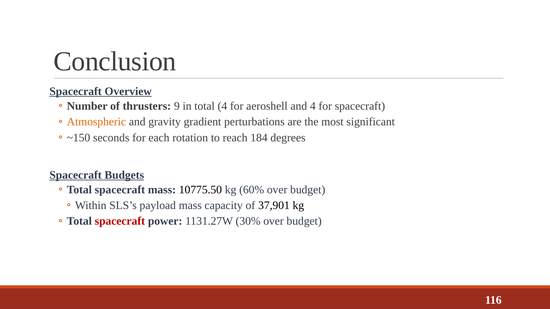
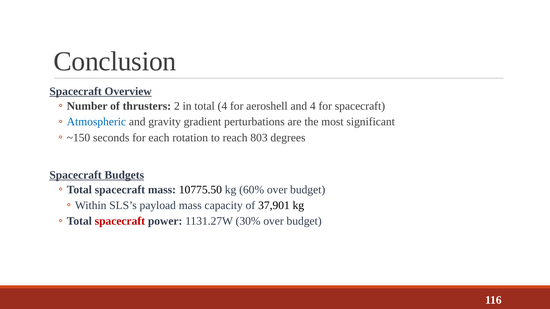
9: 9 -> 2 (177, 106)
Atmospheric colour: orange -> blue (96, 122)
184: 184 -> 803 (259, 138)
